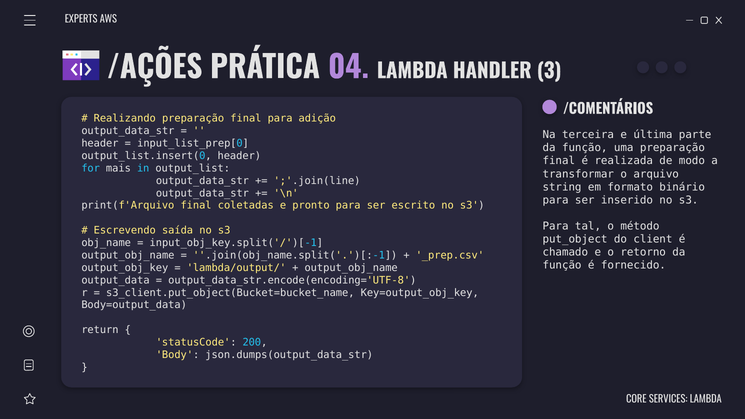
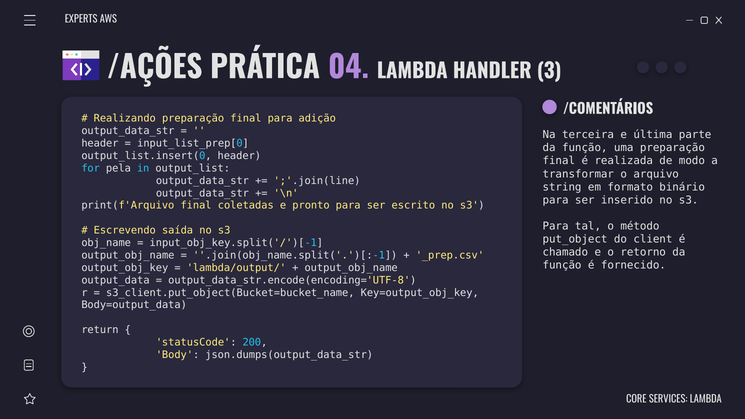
mais: mais -> pela (118, 168)
